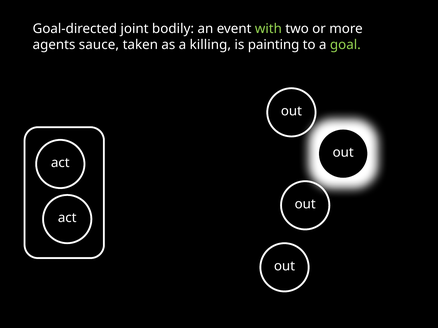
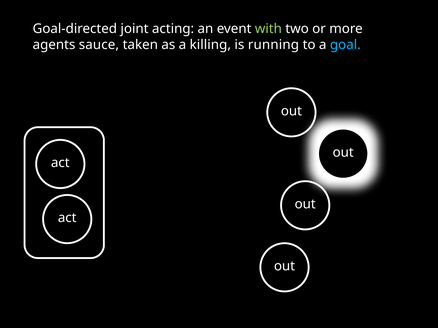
bodily: bodily -> acting (173, 29)
painting: painting -> running (273, 45)
goal colour: light green -> light blue (345, 45)
